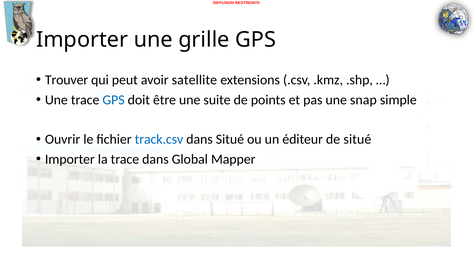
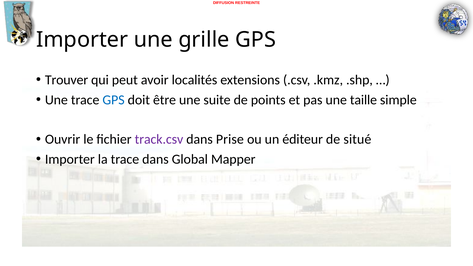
satellite: satellite -> localités (194, 80)
snap: snap -> taille (363, 100)
track.csv colour: blue -> purple (159, 139)
dans Situé: Situé -> Prise (230, 139)
